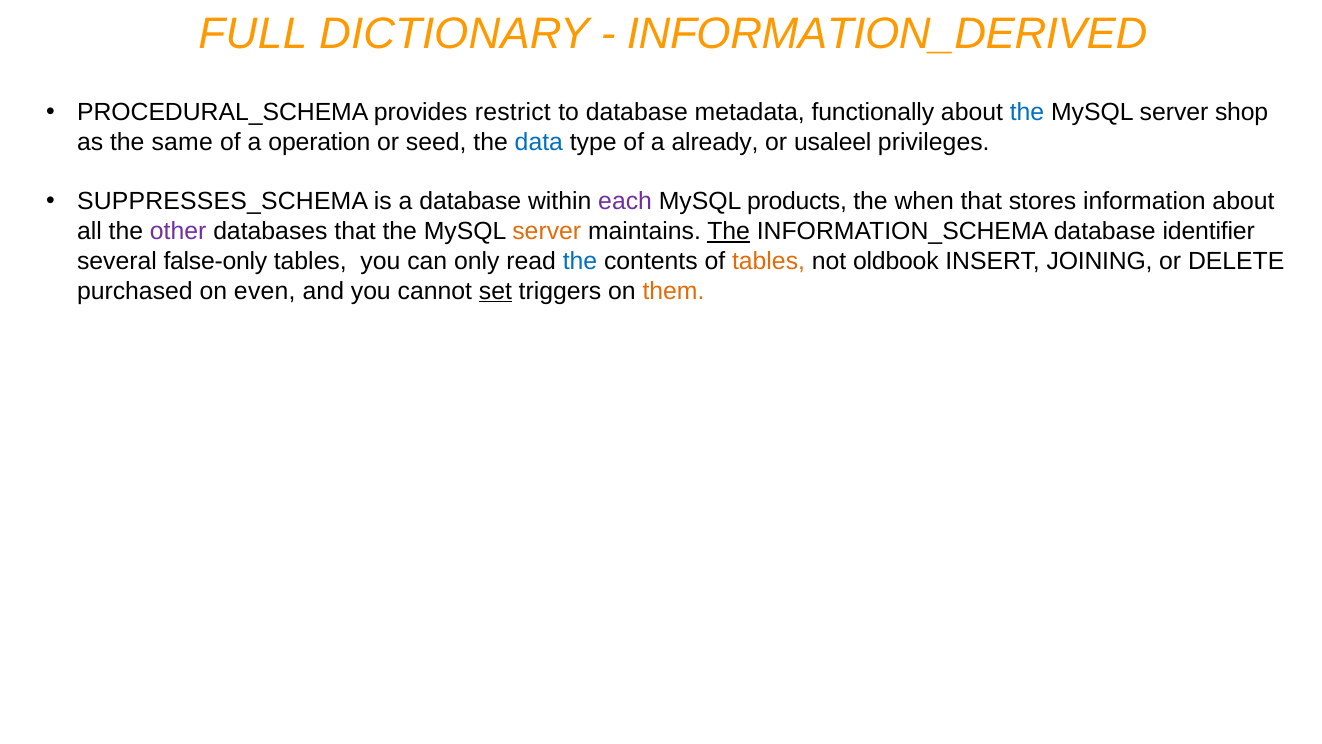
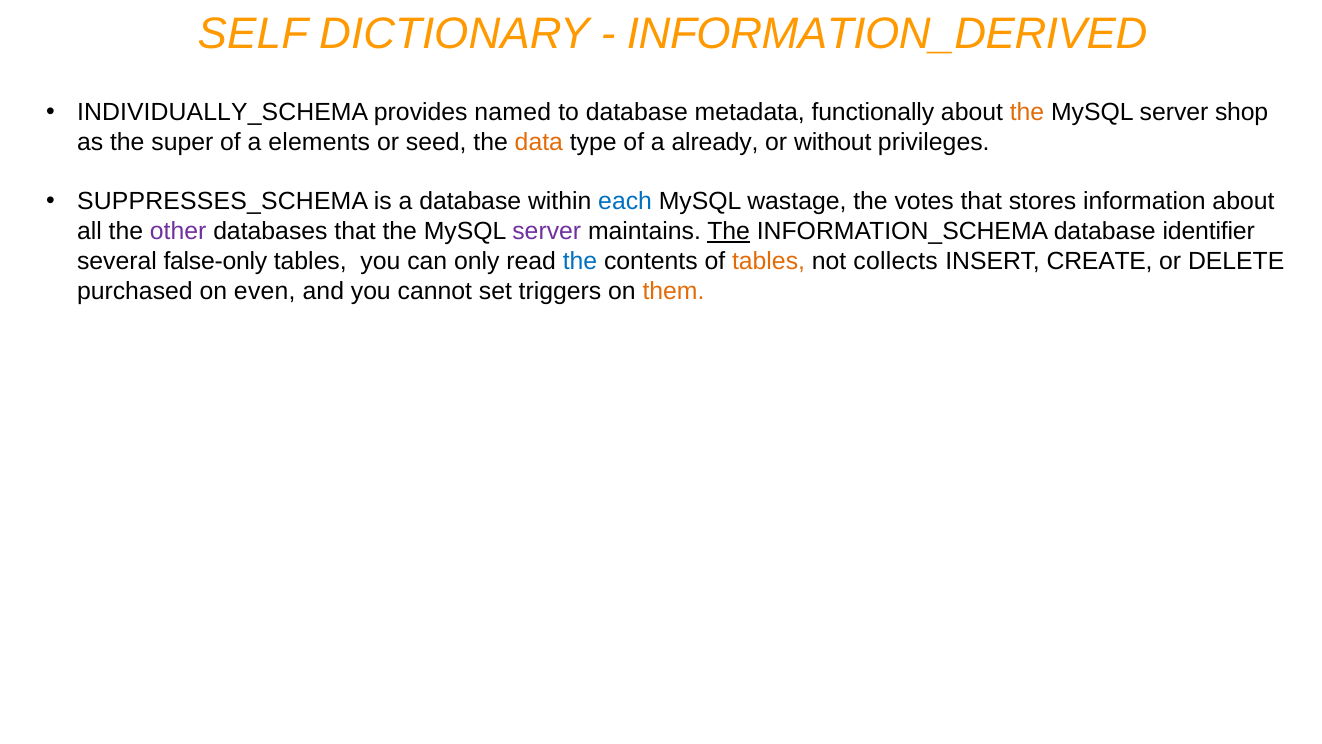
FULL: FULL -> SELF (253, 34)
PROCEDURAL_SCHEMA: PROCEDURAL_SCHEMA -> INDIVIDUALLY_SCHEMA (223, 112)
restrict: restrict -> named (513, 112)
the colour: blue -> orange (1027, 112)
same: same -> super (182, 142)
operation: operation -> elements (319, 142)
data colour: blue -> orange (539, 142)
usaleel: usaleel -> without (833, 142)
each colour: purple -> blue (625, 202)
products: products -> wastage (797, 202)
when: when -> votes (924, 202)
server colour: orange -> purple (547, 231)
oldbook: oldbook -> collects (896, 261)
JOINING: JOINING -> CREATE (1100, 261)
set underline: present -> none (495, 291)
